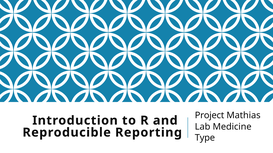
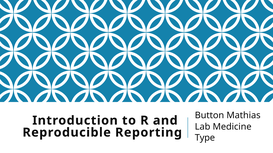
Project: Project -> Button (209, 116)
